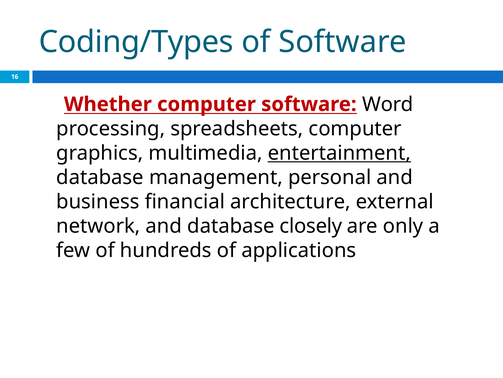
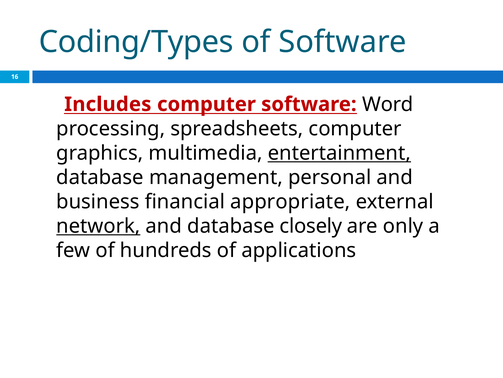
Whether: Whether -> Includes (108, 104)
architecture: architecture -> appropriate (290, 201)
network underline: none -> present (98, 226)
